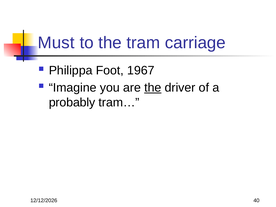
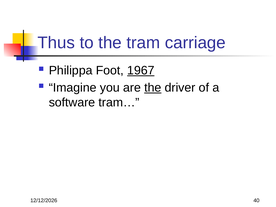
Must: Must -> Thus (56, 43)
1967 underline: none -> present (141, 71)
probably: probably -> software (72, 102)
